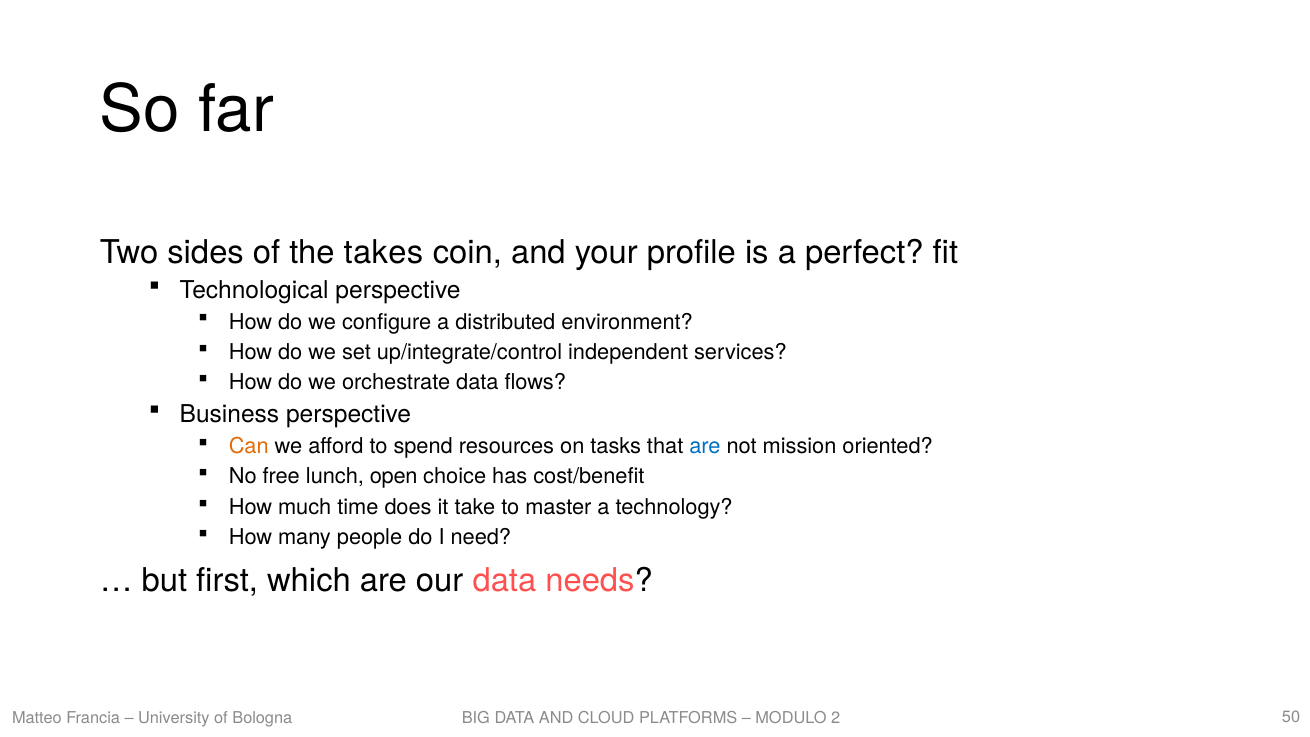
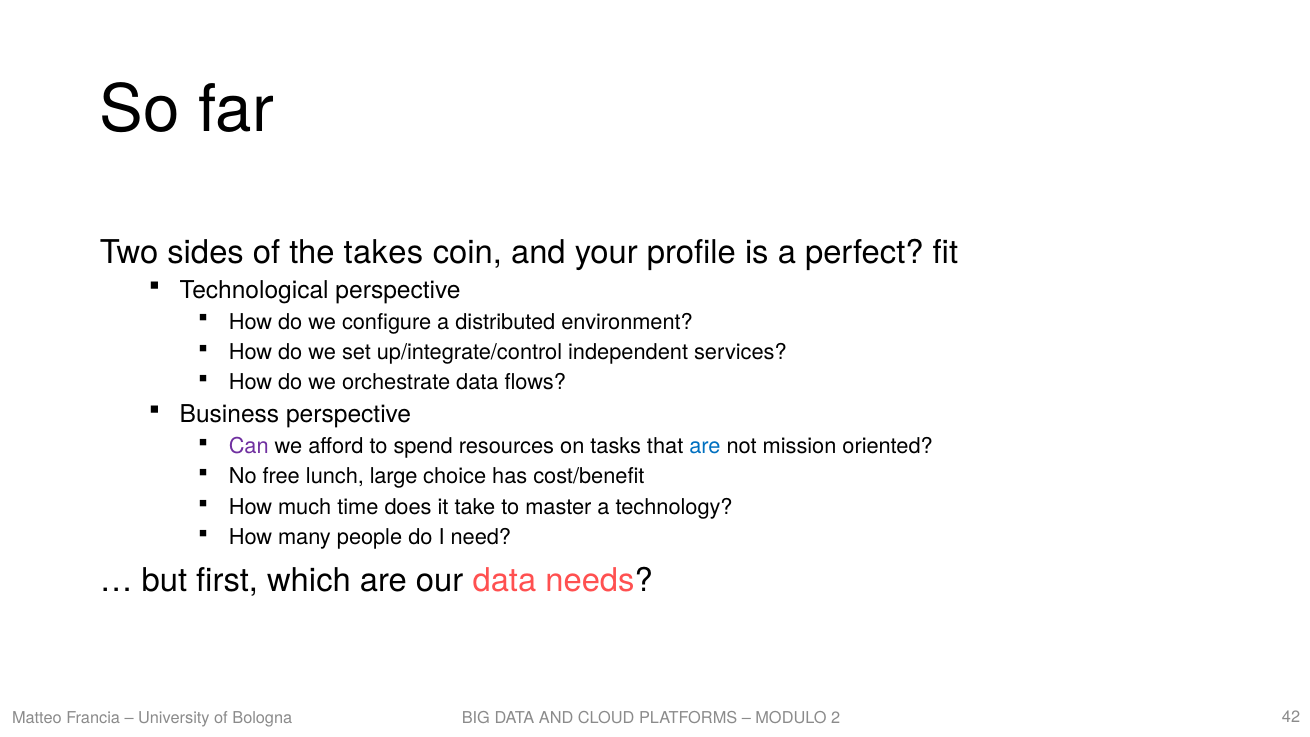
Can colour: orange -> purple (249, 446)
open: open -> large (394, 477)
50: 50 -> 42 (1291, 716)
